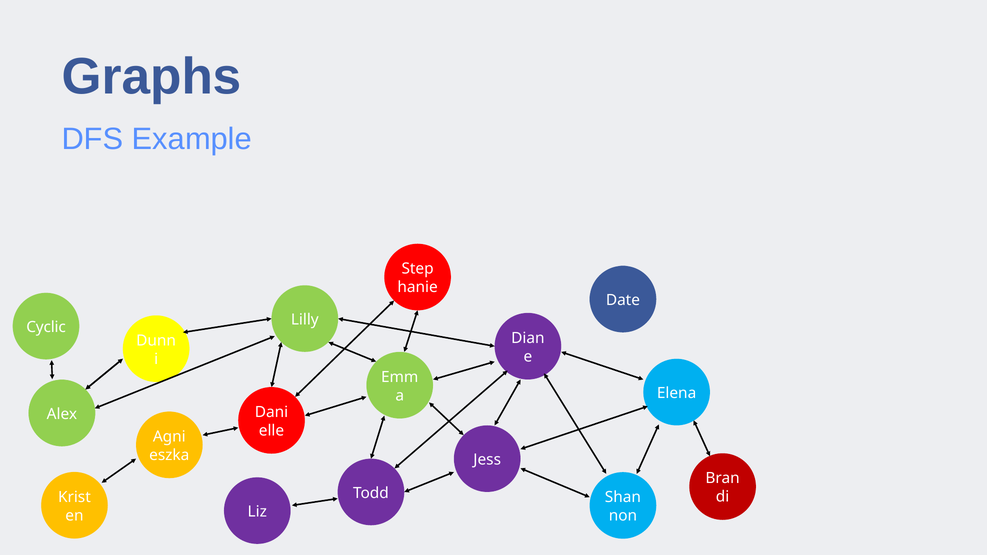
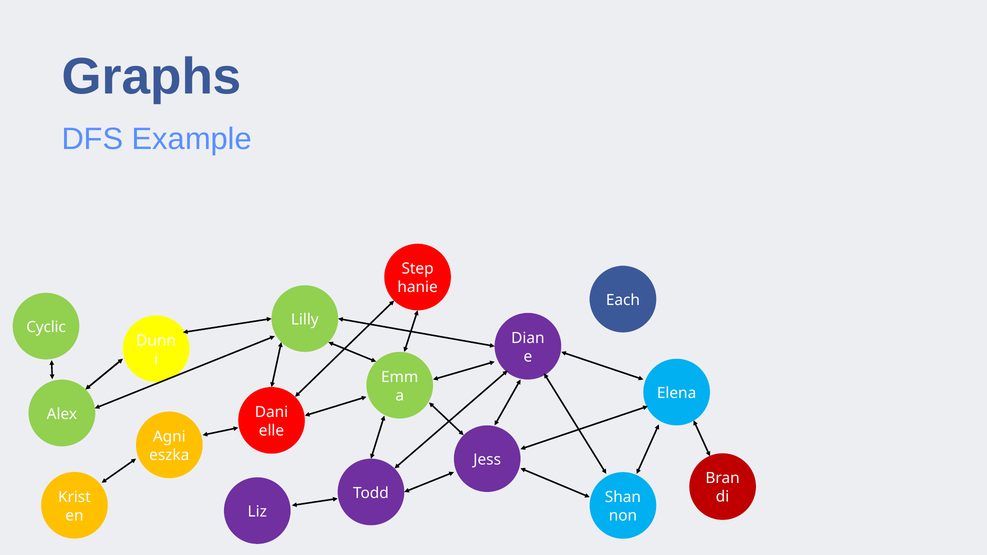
Date: Date -> Each (623, 300)
